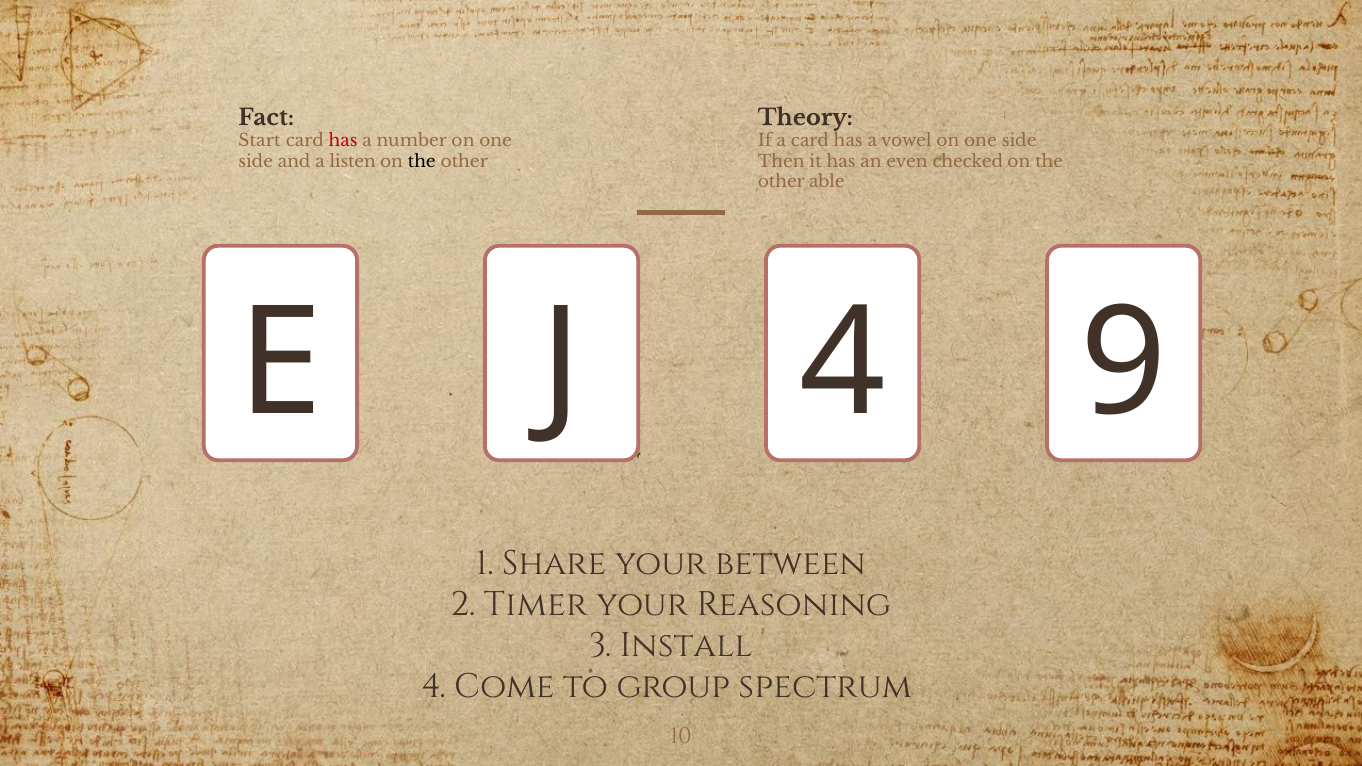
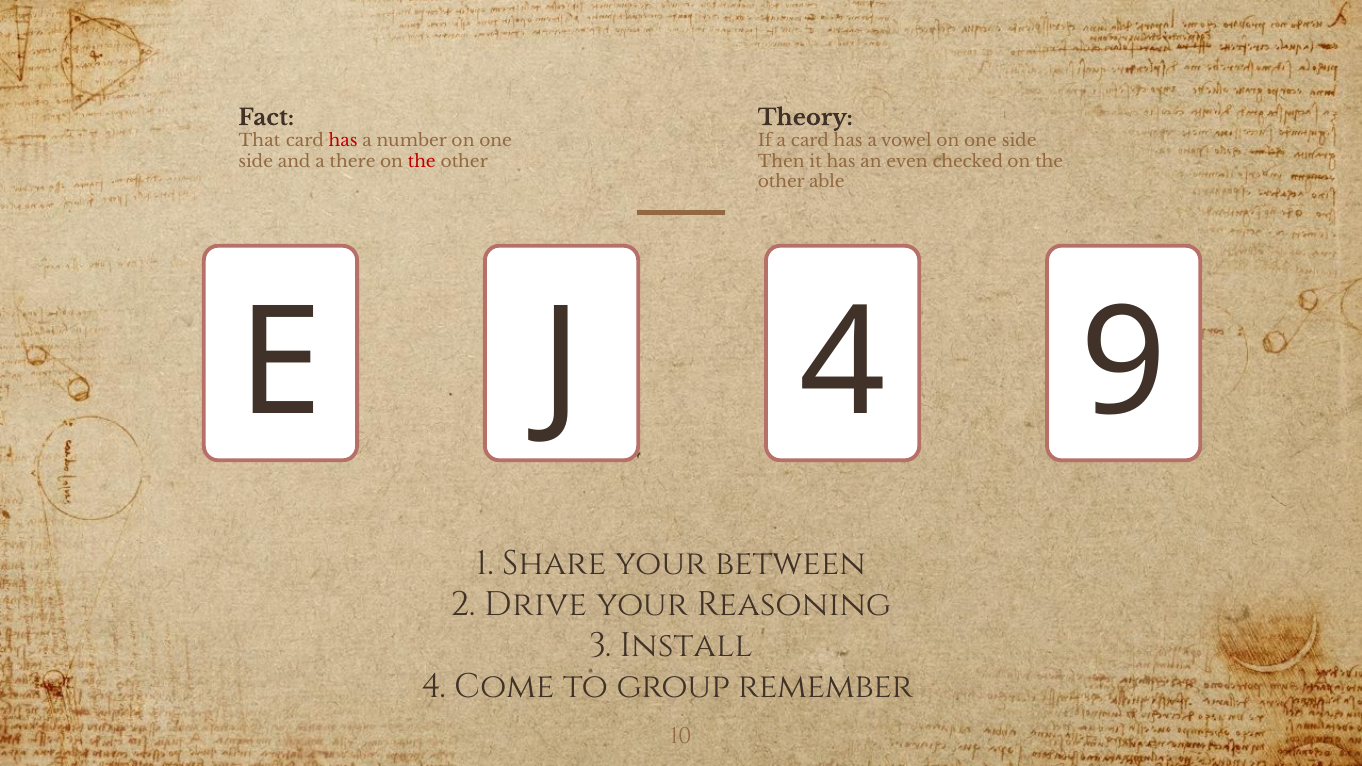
Start: Start -> That (260, 141)
listen: listen -> there (353, 162)
the colour: black -> red (422, 162)
Timer: Timer -> Drive (536, 605)
spectrum: spectrum -> remember (825, 686)
